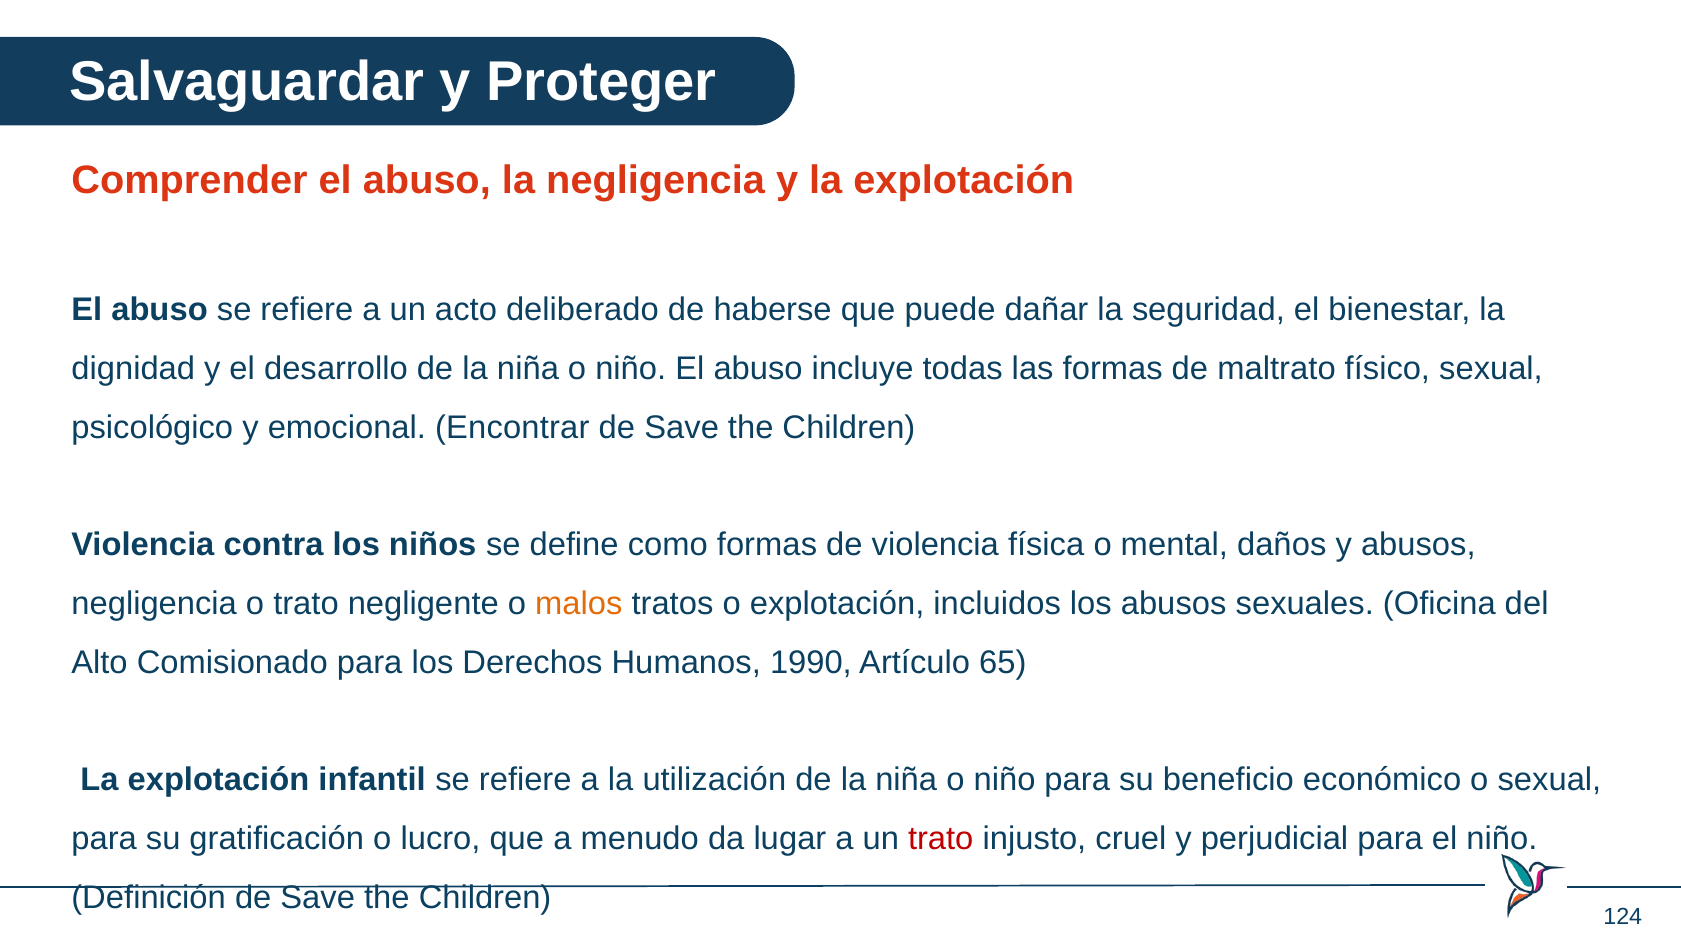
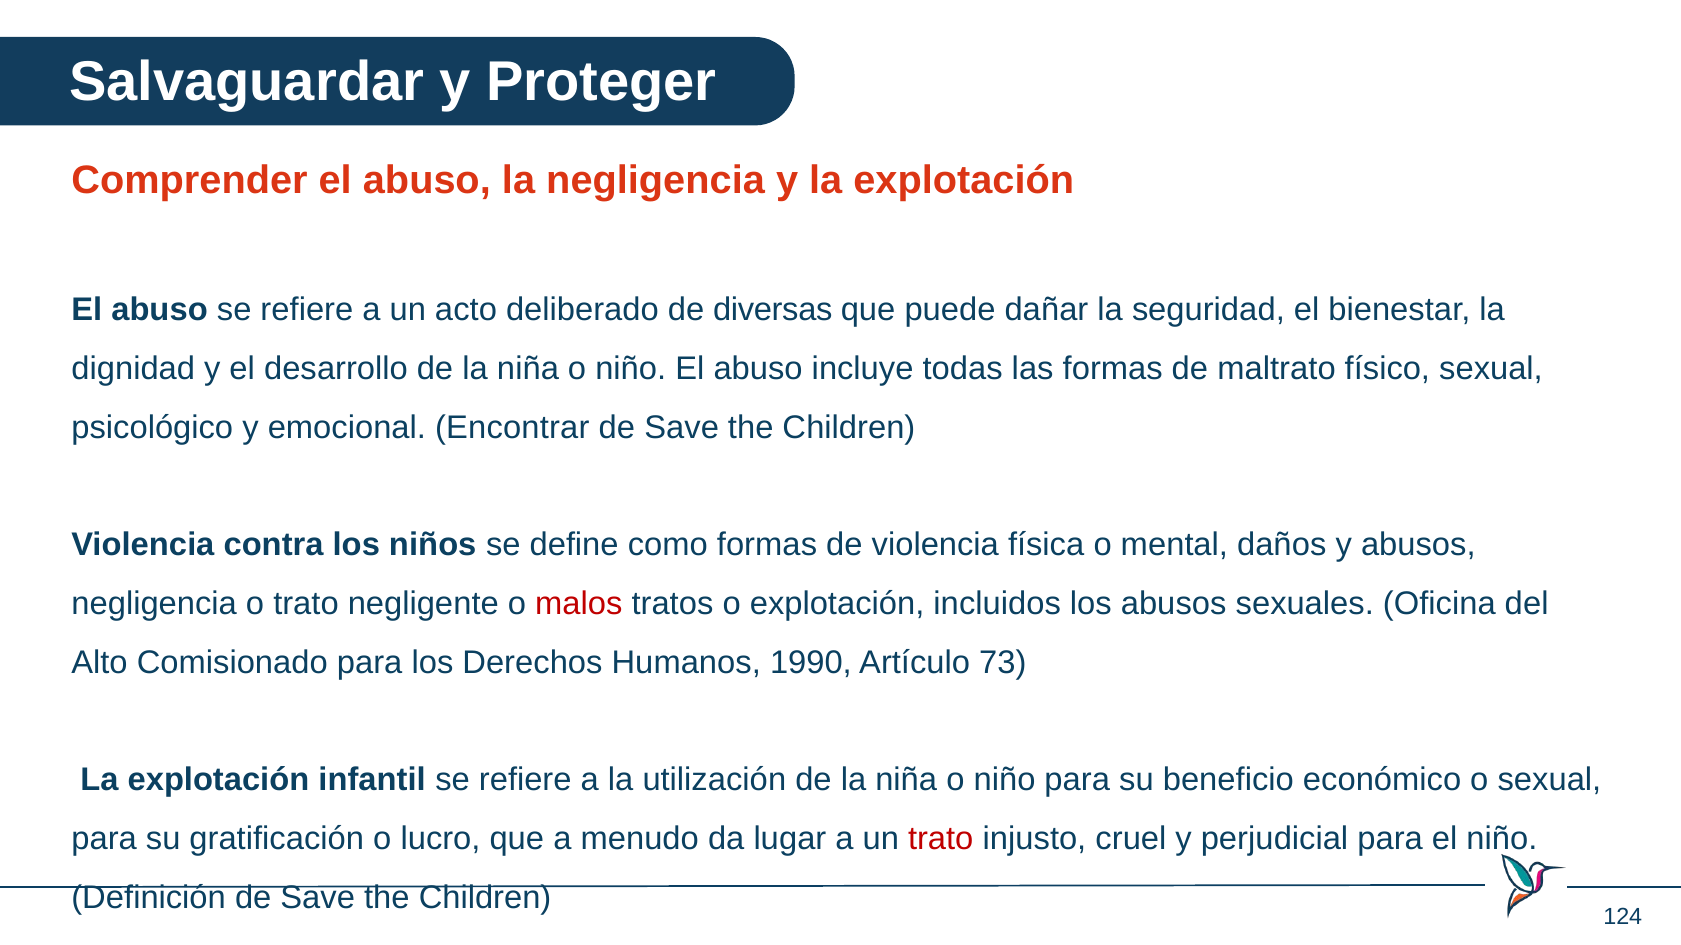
haberse: haberse -> diversas (773, 310)
malos colour: orange -> red (579, 604)
65: 65 -> 73 (1003, 663)
